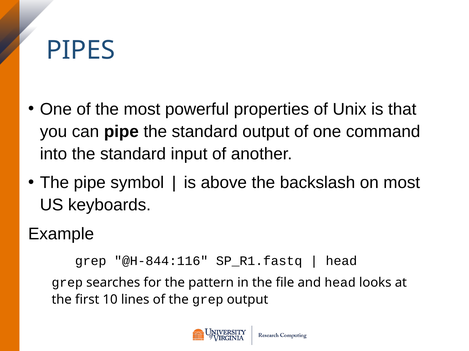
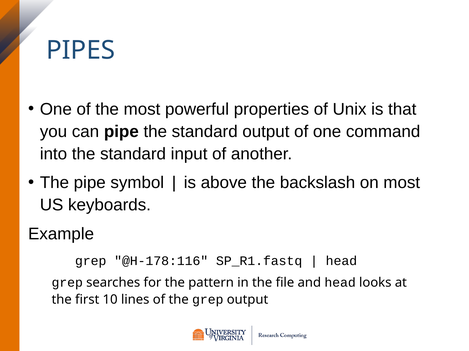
@H-844:116: @H-844:116 -> @H-178:116 (161, 261)
